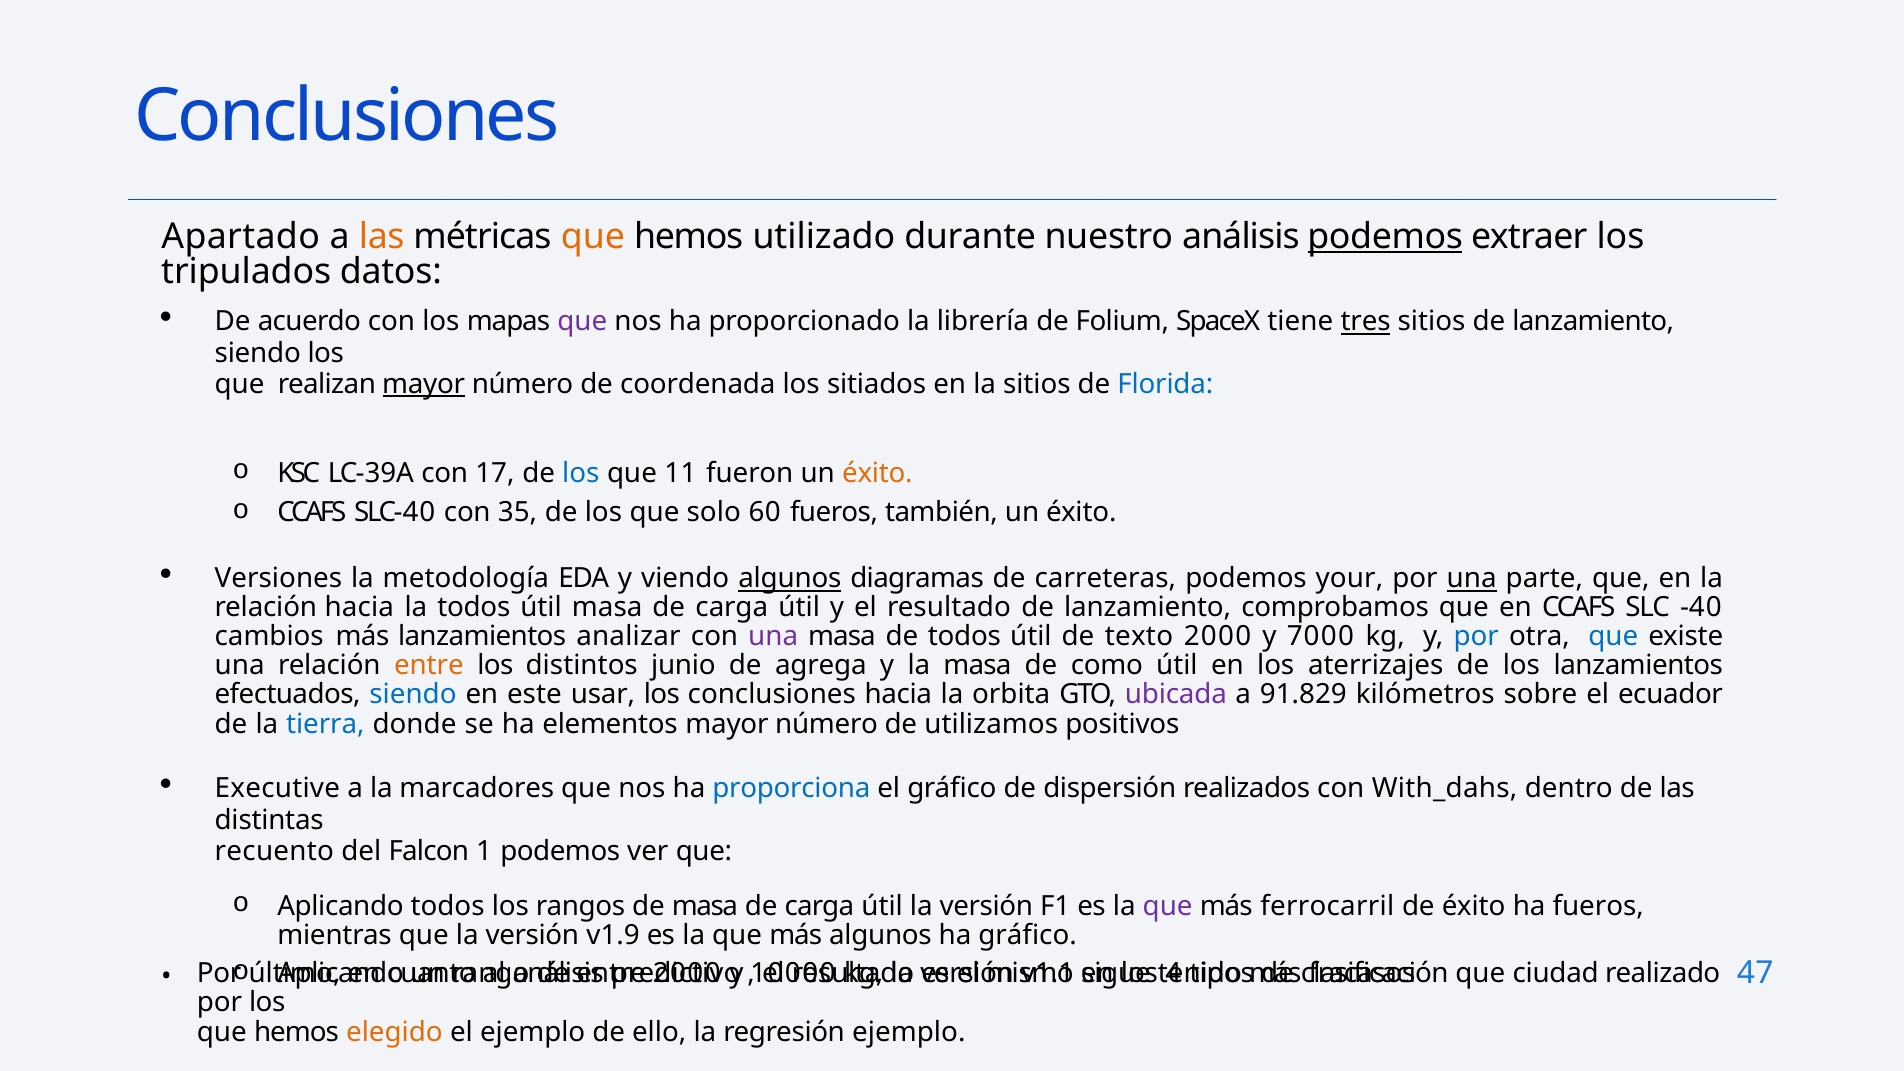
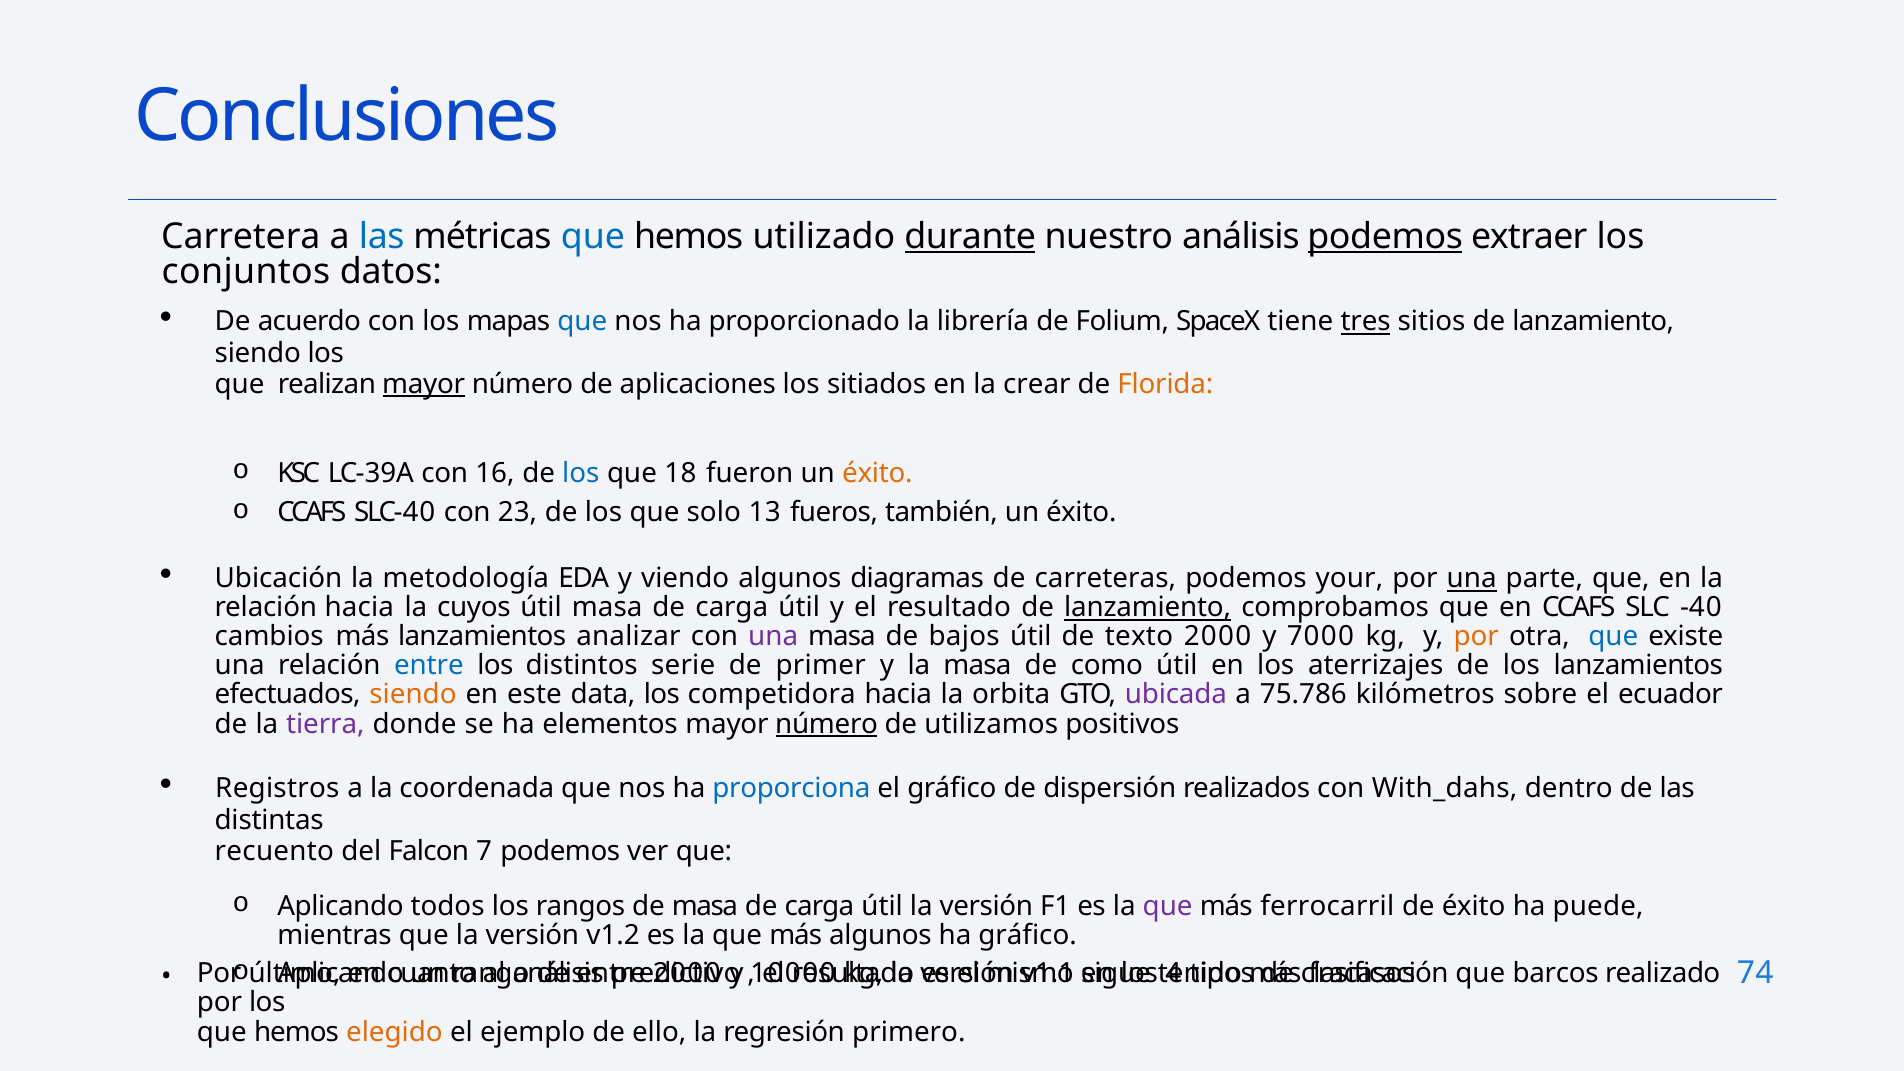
Apartado: Apartado -> Carretera (241, 237)
las colour: orange -> blue (382, 237)
que colour: orange -> blue (593, 237)
durante underline: none -> present (970, 237)
tripulados: tripulados -> conjuntos (246, 271)
que colour: purple -> blue (582, 322)
coordenada: coordenada -> aplicaciones (698, 384)
la sitios: sitios -> crear (1037, 384)
Florida colour: blue -> orange (1165, 384)
17: 17 -> 16 (495, 474)
11: 11 -> 18 (681, 474)
35: 35 -> 23 (518, 513)
60: 60 -> 13 (765, 513)
Versiones: Versiones -> Ubicación (279, 579)
algunos underline: present -> none (790, 579)
la todos: todos -> cuyos (474, 608)
lanzamiento underline: none -> present (1148, 608)
de todos: todos -> bajos (964, 637)
por colour: blue -> orange (1476, 637)
entre colour: orange -> blue (429, 666)
junio: junio -> serie (683, 666)
agrega: agrega -> primer (821, 666)
siendo colour: blue -> orange (413, 695)
usar: usar -> data (603, 695)
los conclusiones: conclusiones -> competidora (772, 695)
91.829: 91.829 -> 75.786 (1303, 695)
tierra colour: blue -> purple (325, 724)
número underline: none -> present (827, 724)
Executive: Executive -> Registros (277, 789)
marcadores: marcadores -> coordenada (477, 789)
1: 1 -> 7 (484, 851)
ha fueros: fueros -> puede (1598, 906)
v1.9: v1.9 -> v1.2 (613, 935)
47: 47 -> 74 (1755, 973)
ciudad: ciudad -> barcos (1556, 973)
regresión ejemplo: ejemplo -> primero (909, 1032)
